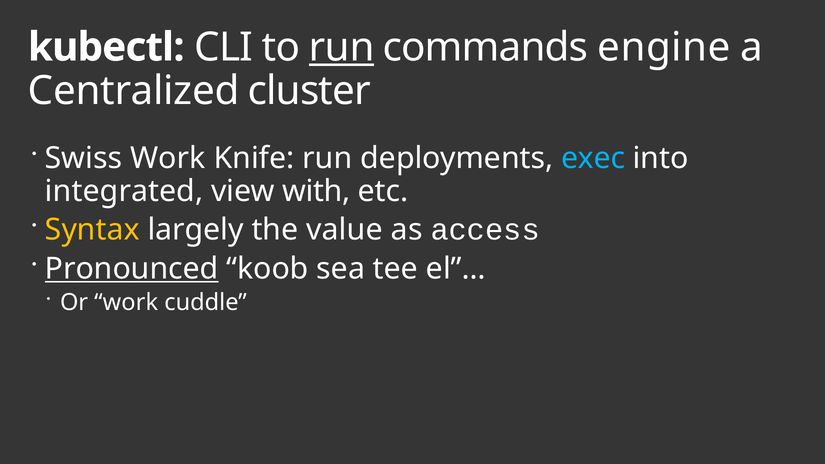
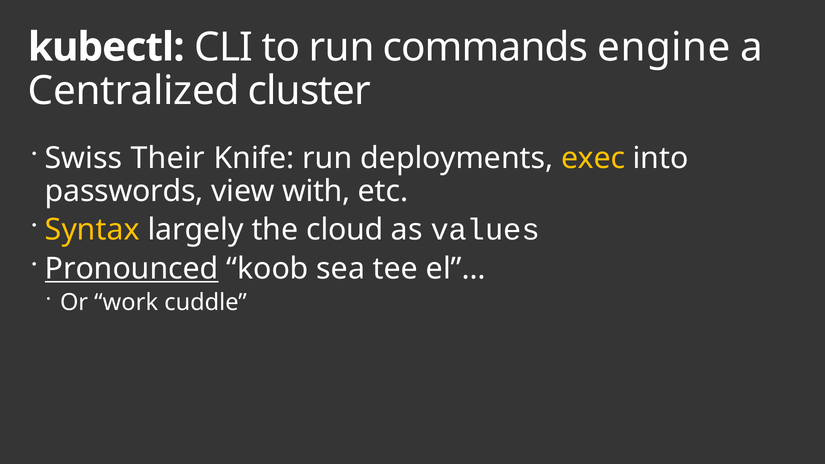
run underline: present -> none (342, 47)
Swiss Work: Work -> Their (168, 158)
exec colour: light blue -> yellow (593, 158)
integrated: integrated -> passwords (124, 191)
value: value -> cloud (345, 230)
access: access -> values (485, 230)
